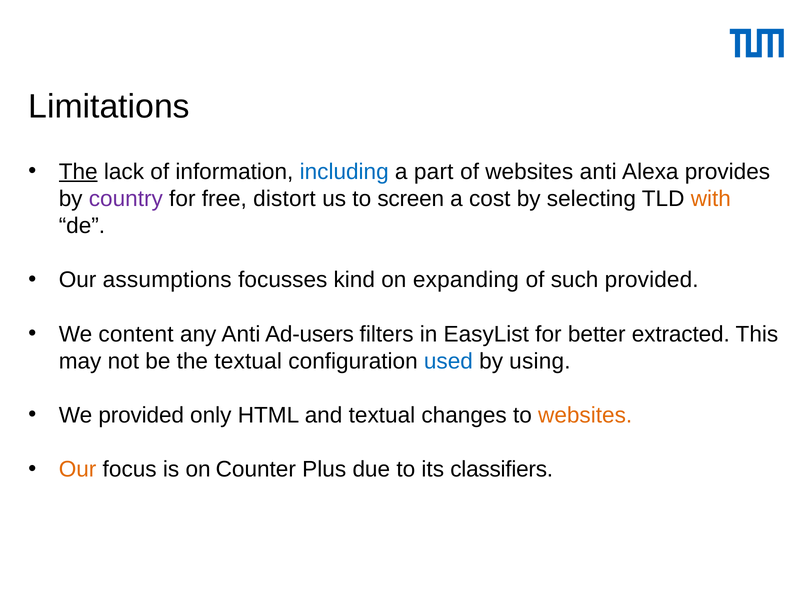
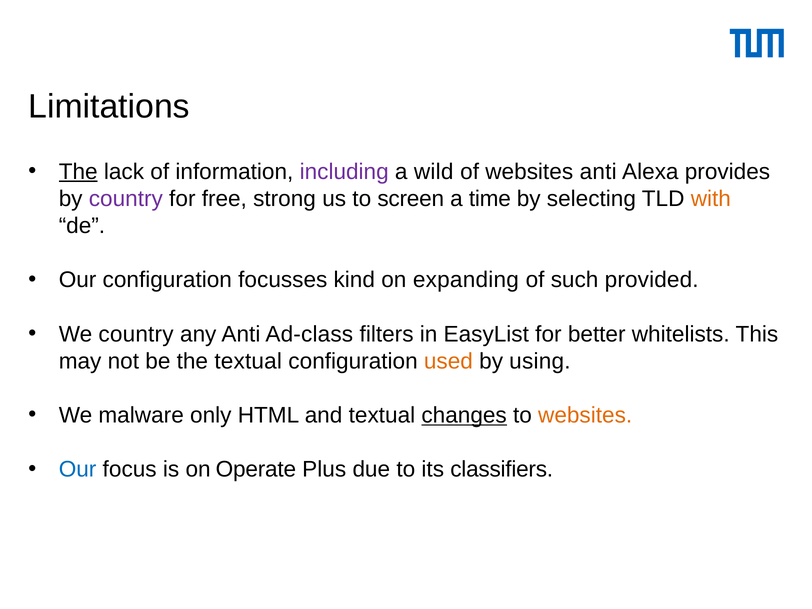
including colour: blue -> purple (344, 172)
part: part -> wild (434, 172)
distort: distort -> strong (285, 199)
cost: cost -> time (490, 199)
Our assumptions: assumptions -> configuration (167, 280)
We content: content -> country (136, 334)
Ad-users: Ad-users -> Ad-class (309, 334)
extracted: extracted -> whitelists (681, 334)
used colour: blue -> orange (448, 361)
We provided: provided -> malware (141, 415)
changes underline: none -> present (464, 415)
Our colour: orange -> blue (78, 469)
Counter: Counter -> Operate (256, 469)
